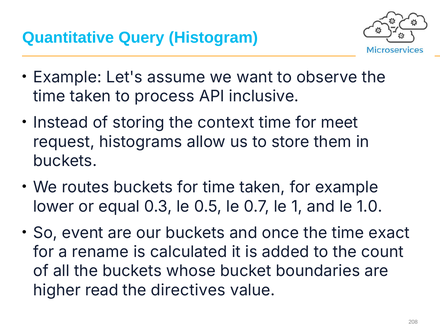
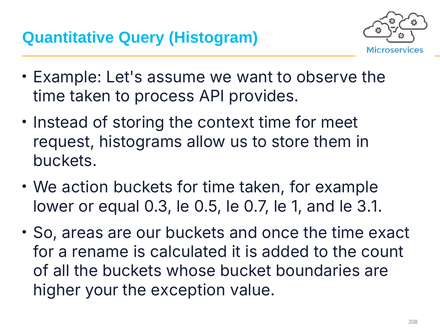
inclusive: inclusive -> provides (264, 96)
routes: routes -> action (85, 187)
1.0: 1.0 -> 3.1 (370, 206)
event: event -> areas (83, 233)
read: read -> your (102, 290)
directives: directives -> exception (188, 290)
